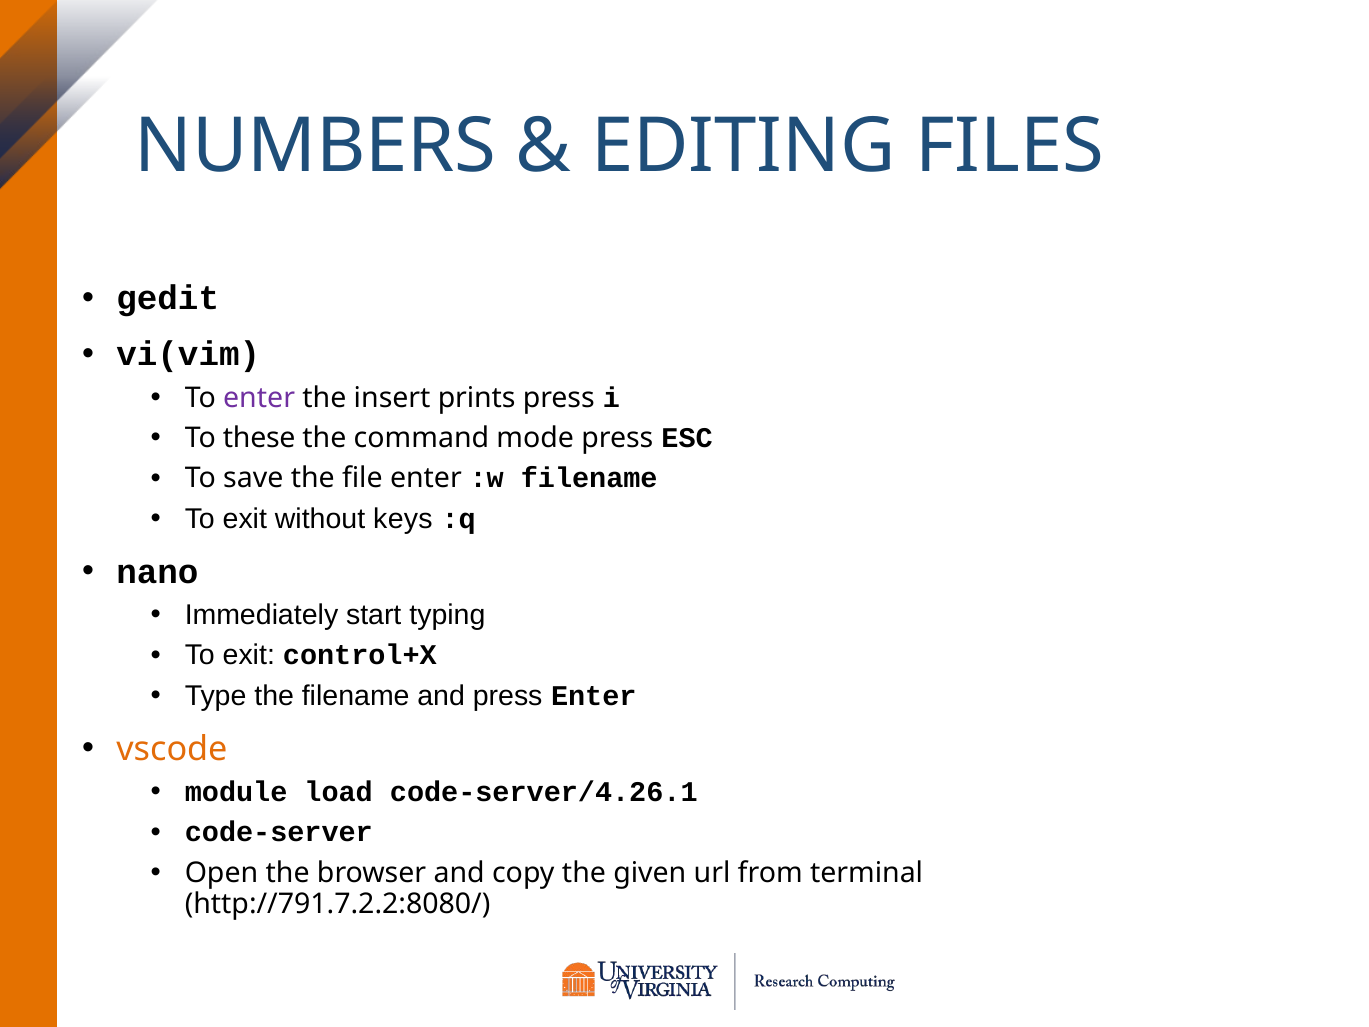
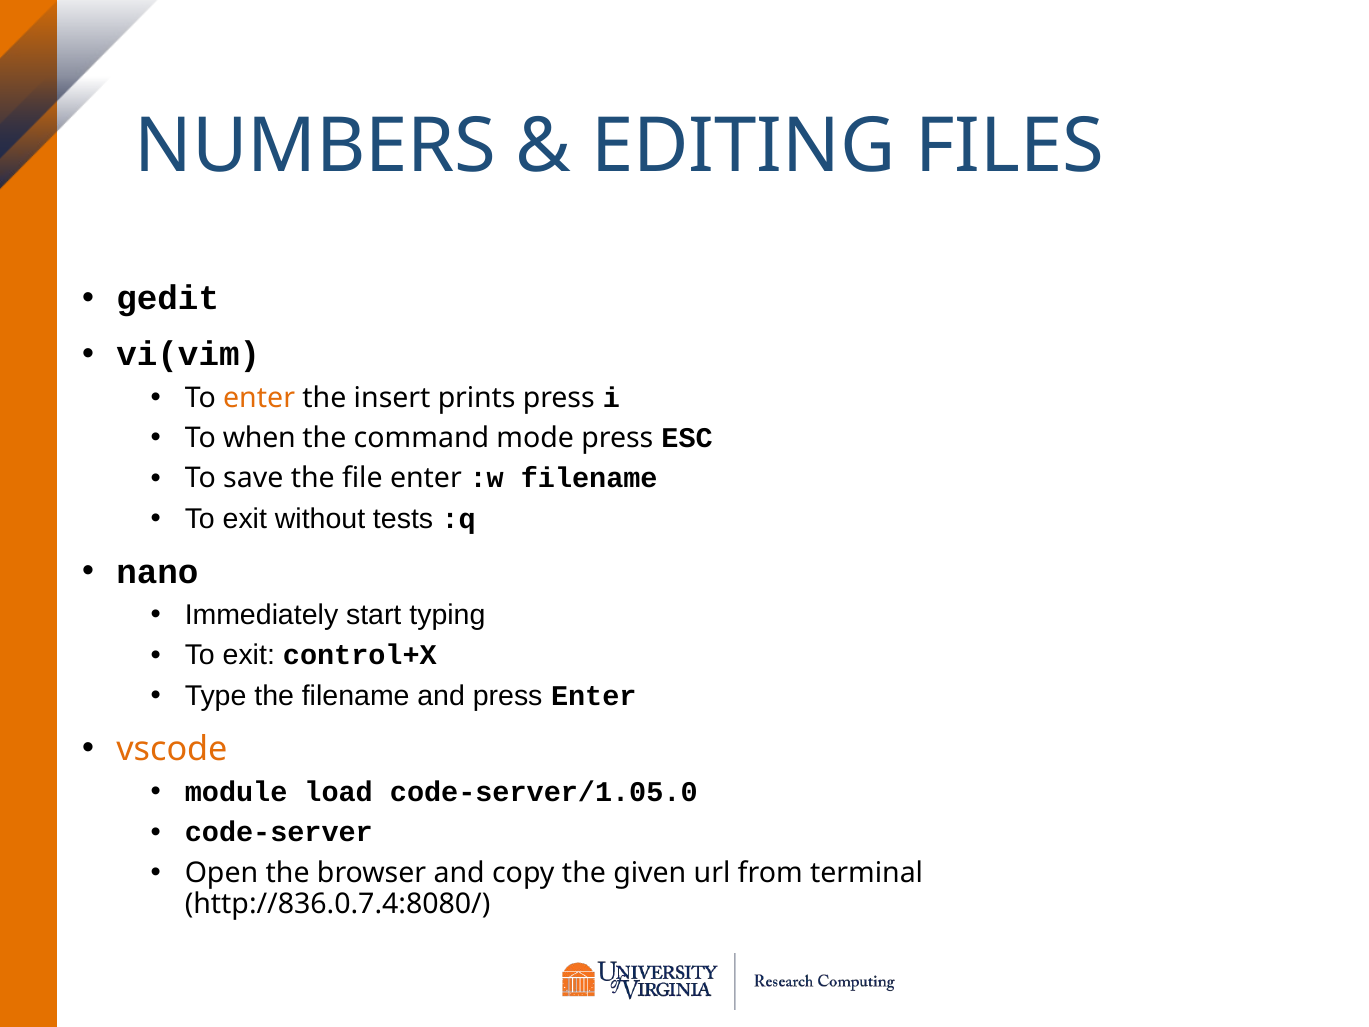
enter colour: purple -> orange (259, 398)
these: these -> when (259, 438)
keys: keys -> tests (403, 519)
code-server/4.26.1: code-server/4.26.1 -> code-server/1.05.0 (544, 792)
http://791.7.2.2:8080/: http://791.7.2.2:8080/ -> http://836.0.7.4:8080/ (338, 904)
